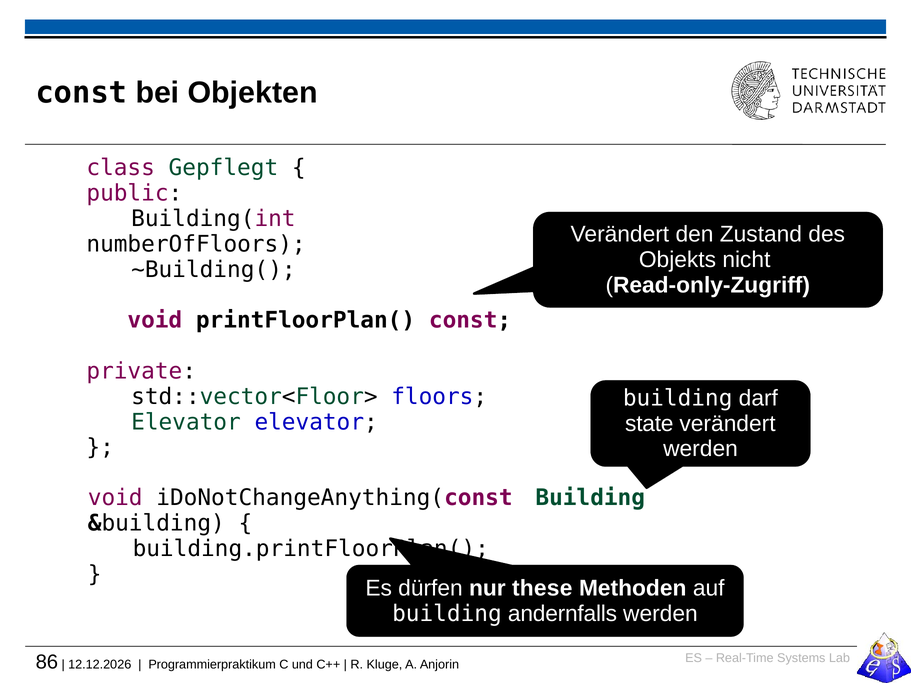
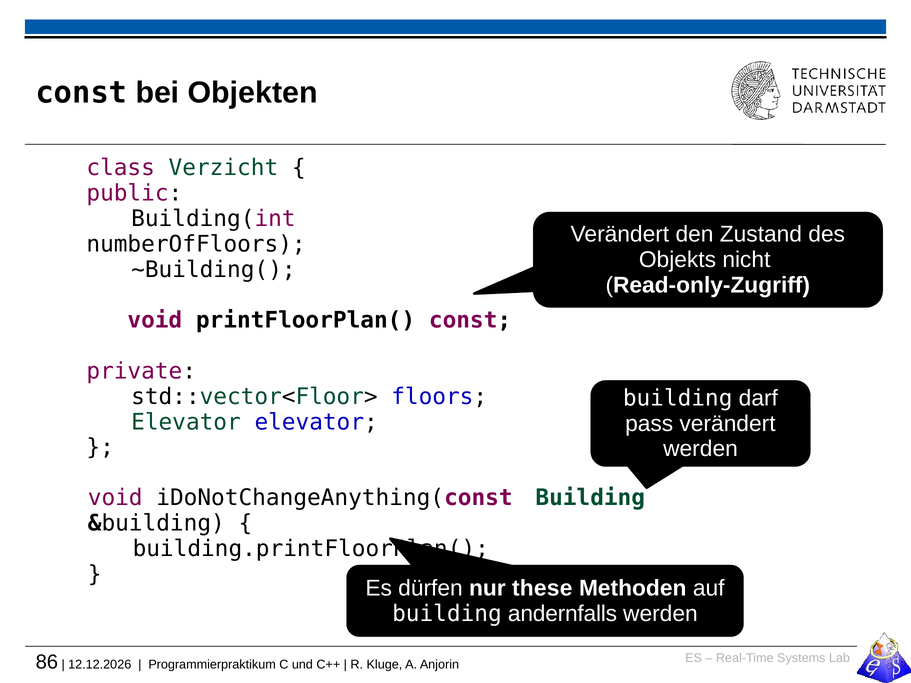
Gepflegt: Gepflegt -> Verzicht (223, 168)
state: state -> pass (649, 424)
